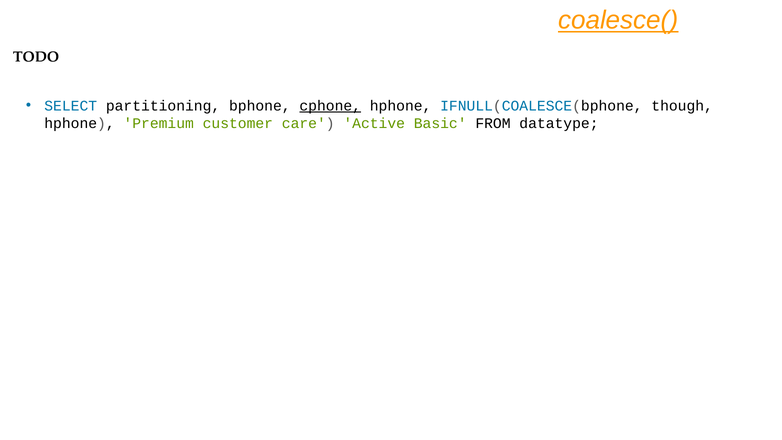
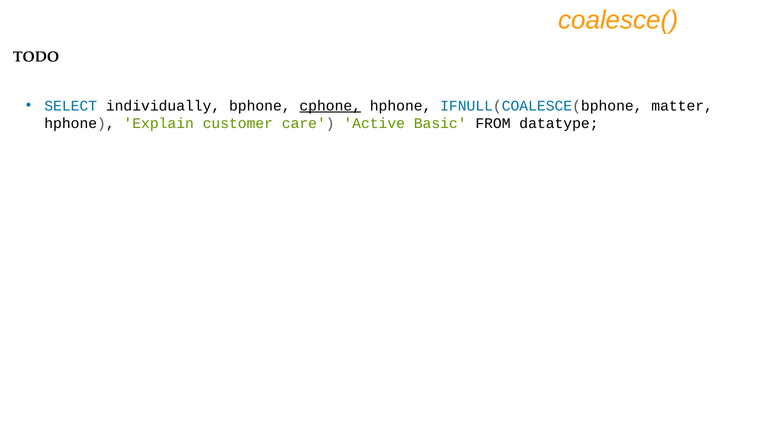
coalesce( underline: present -> none (618, 20)
partitioning: partitioning -> individually (163, 106)
though: though -> matter (682, 106)
Premium: Premium -> Explain (159, 123)
